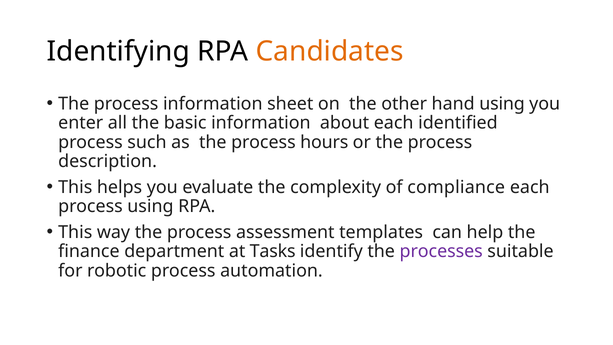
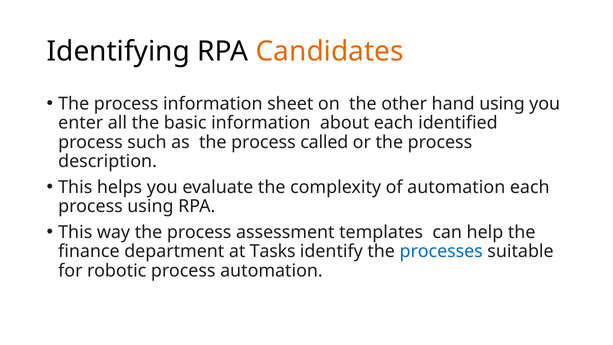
hours: hours -> called (324, 142)
of compliance: compliance -> automation (456, 187)
processes colour: purple -> blue (441, 251)
